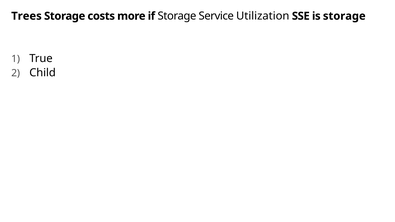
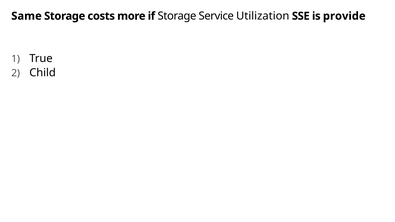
Trees: Trees -> Same (26, 16)
is storage: storage -> provide (344, 16)
